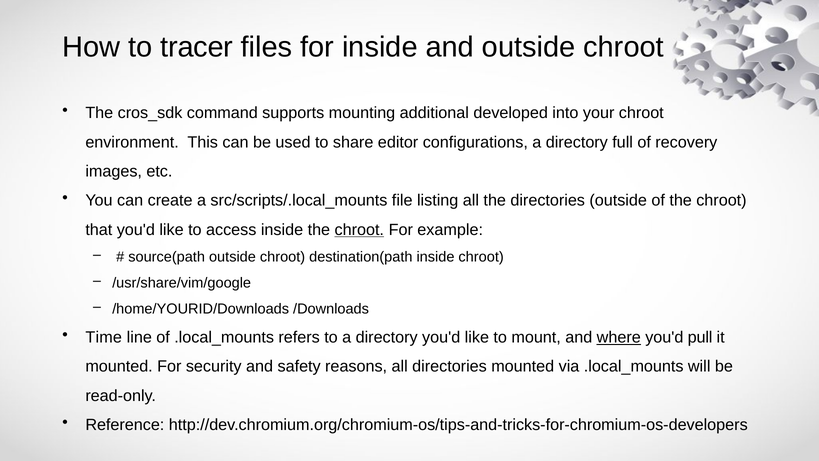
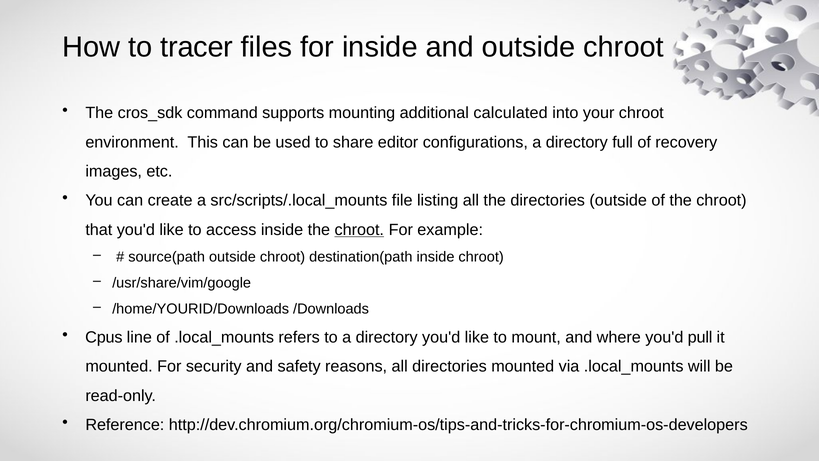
developed: developed -> calculated (511, 113)
Time: Time -> Cpus (104, 337)
where underline: present -> none (619, 337)
